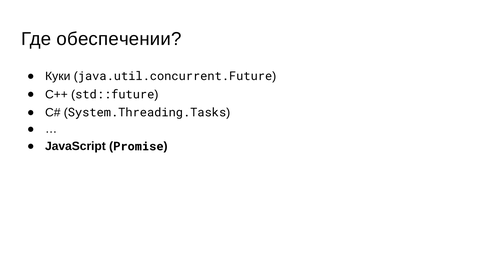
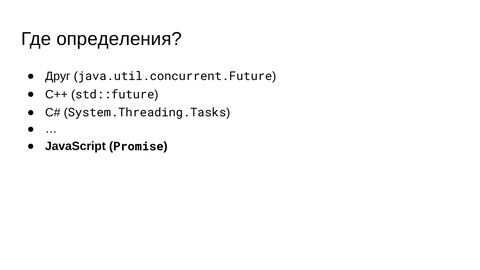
обеспечении: обеспечении -> определения (119, 39)
Куки: Куки -> Друг (58, 76)
